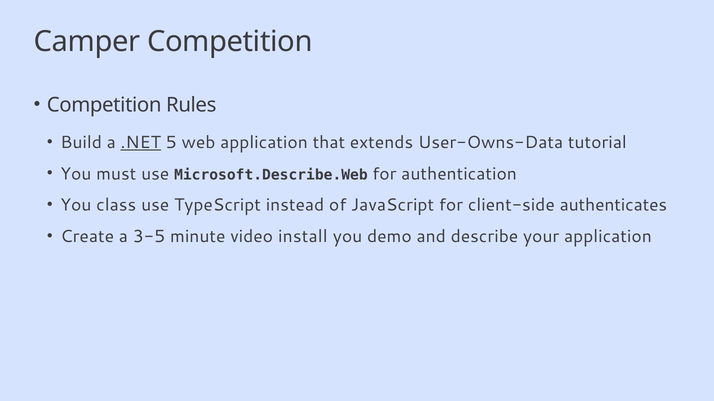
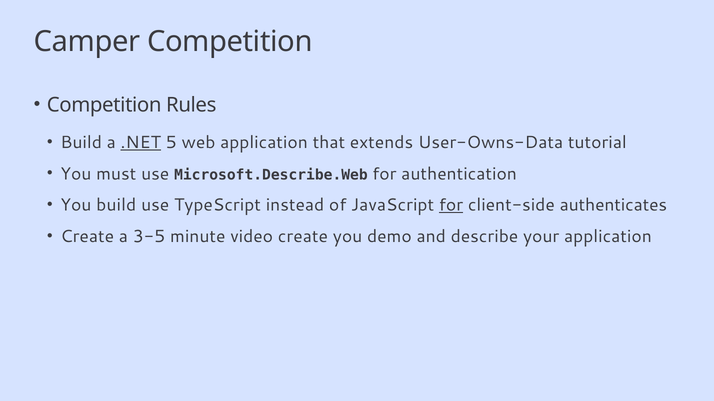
You class: class -> build (116, 205)
for underline: none -> present (451, 205)
video install: install -> create (303, 237)
